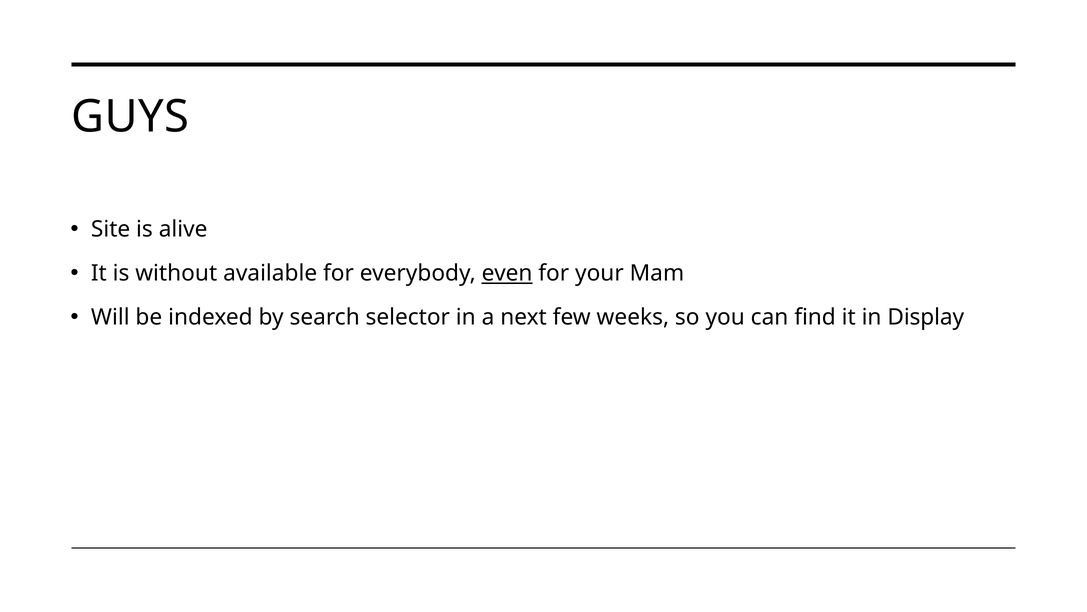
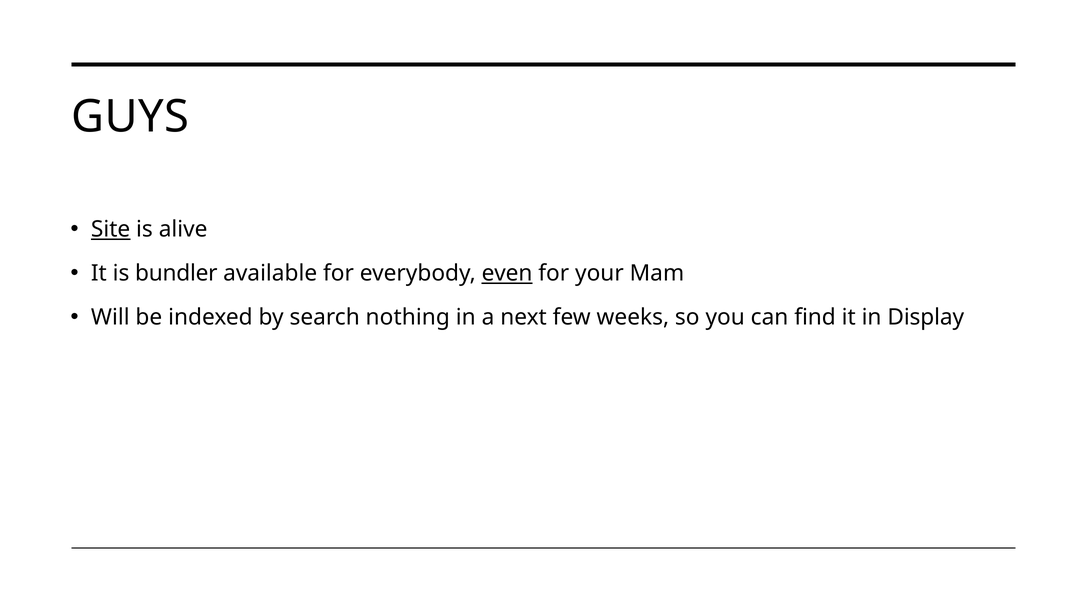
Site underline: none -> present (111, 229)
without: without -> bundler (176, 273)
selector: selector -> nothing (408, 317)
